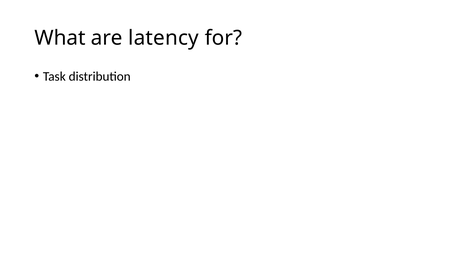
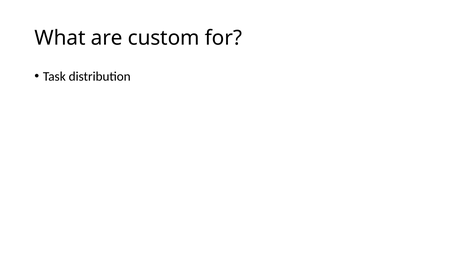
latency: latency -> custom (164, 38)
